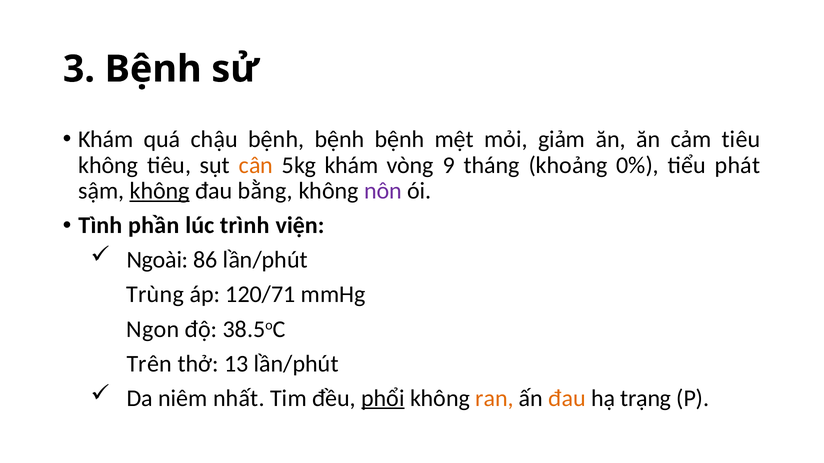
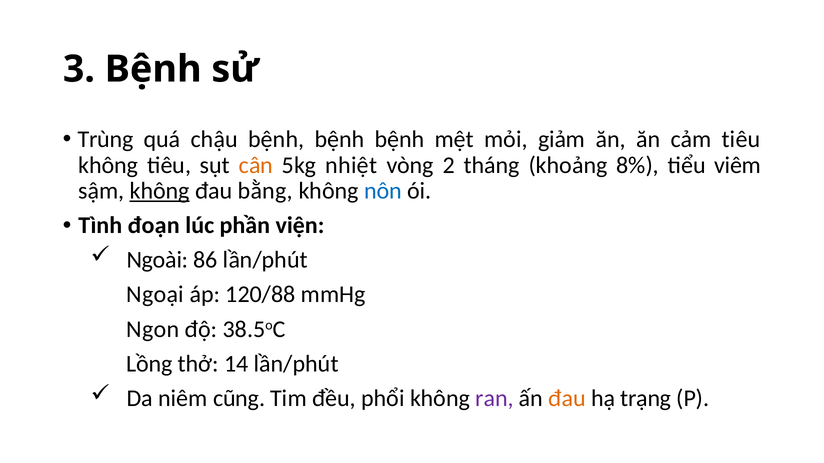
Khám: Khám -> Trùng (106, 139)
5kg khám: khám -> nhiệt (351, 165)
9: 9 -> 2 (449, 165)
0%: 0% -> 8% (638, 165)
phát: phát -> viêm (738, 165)
nôn colour: purple -> blue (383, 191)
phần: phần -> đoạn (154, 226)
trình: trình -> phần (245, 226)
Trùng: Trùng -> Ngoại (155, 295)
120/71: 120/71 -> 120/88 (261, 295)
Trên: Trên -> Lồng (149, 364)
13: 13 -> 14 (236, 364)
nhất: nhất -> cũng (239, 399)
phổi underline: present -> none (383, 399)
ran colour: orange -> purple (495, 399)
